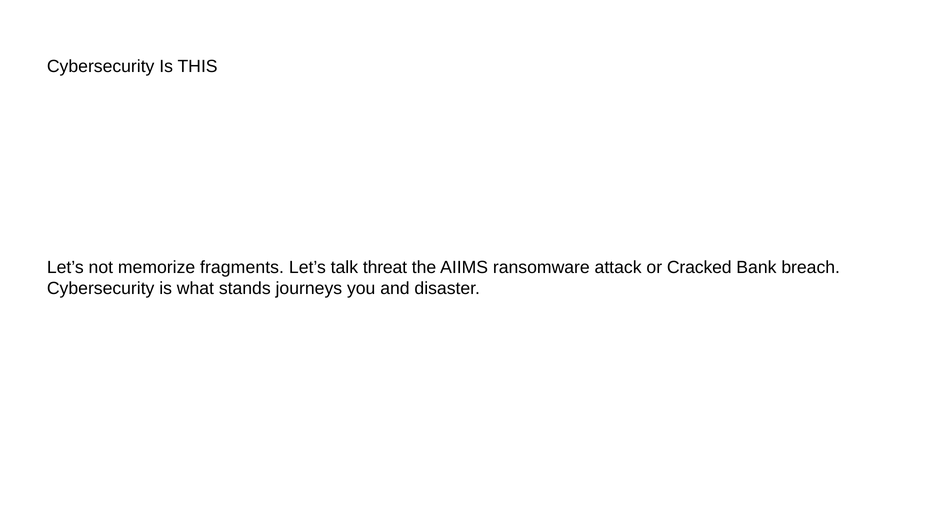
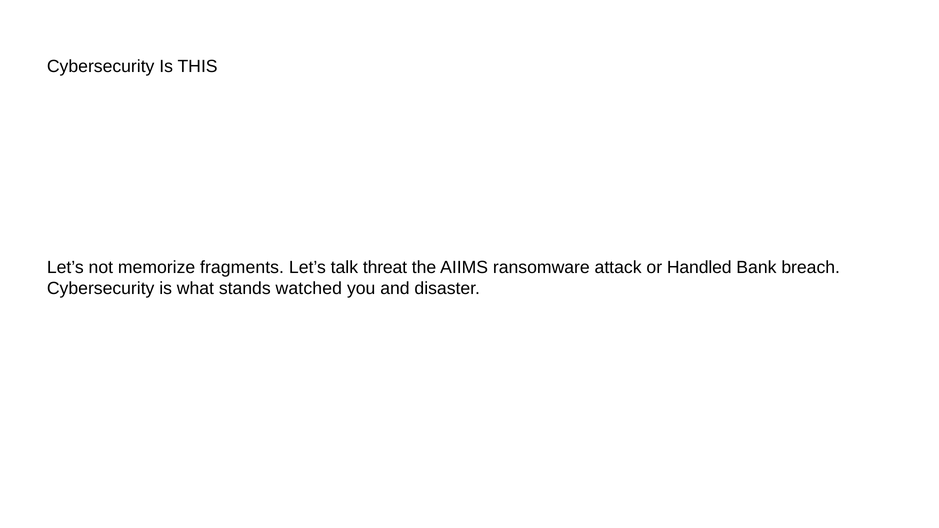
Cracked: Cracked -> Handled (699, 267)
journeys: journeys -> watched (309, 289)
